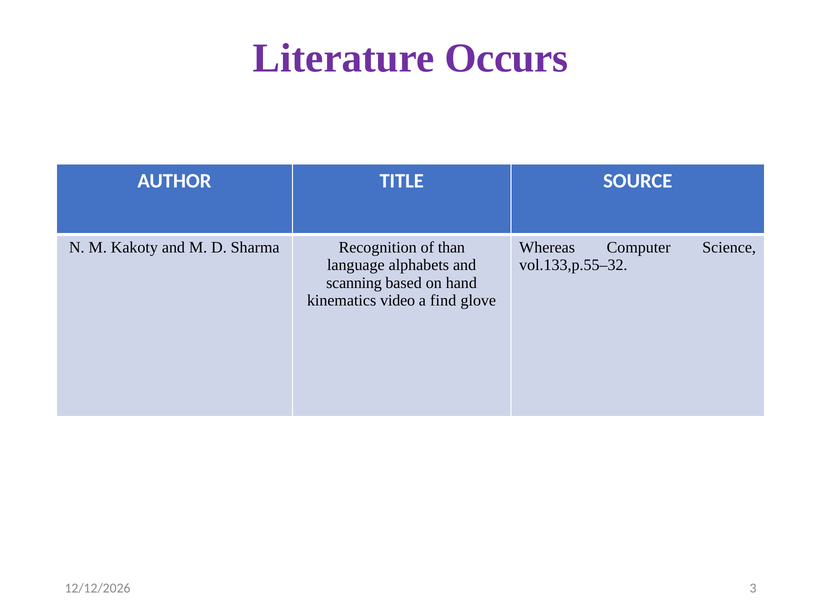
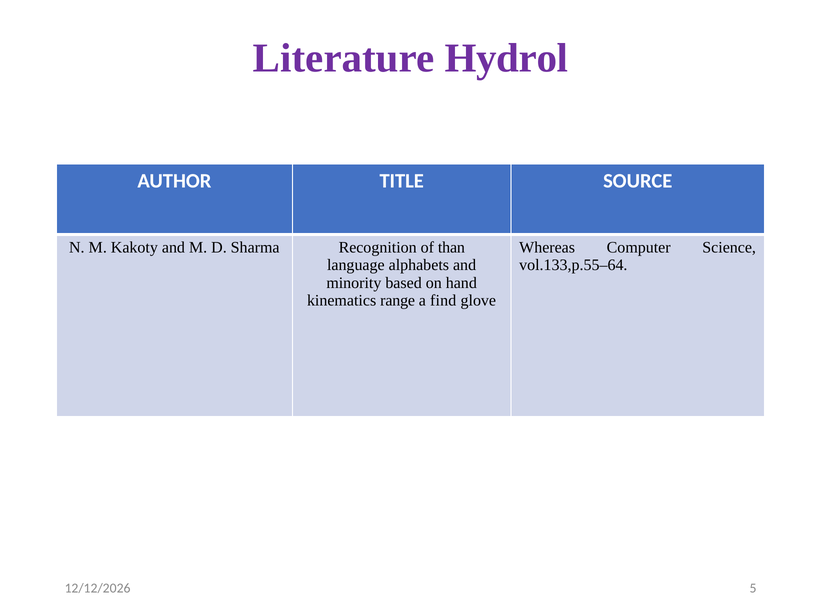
Occurs: Occurs -> Hydrol (506, 58)
vol.133,p.55–32: vol.133,p.55–32 -> vol.133,p.55–64 (573, 265)
scanning: scanning -> minority (354, 283)
video: video -> range (398, 300)
3: 3 -> 5 (753, 588)
